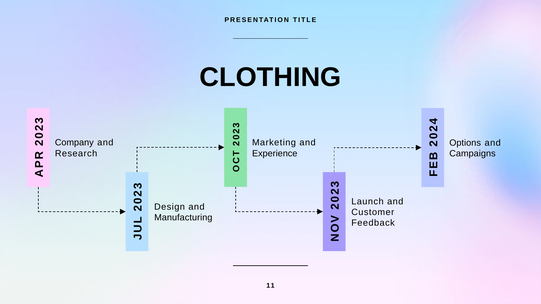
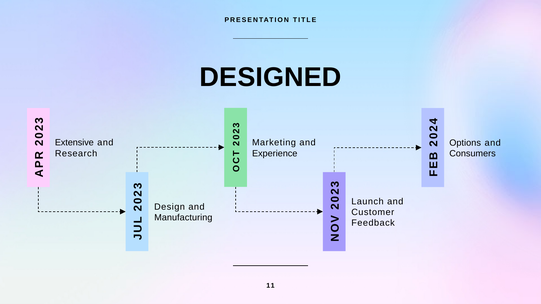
CLOTHING: CLOTHING -> DESIGNED (270, 77)
Company: Company -> Extensive (74, 143)
Campaigns: Campaigns -> Consumers (473, 154)
